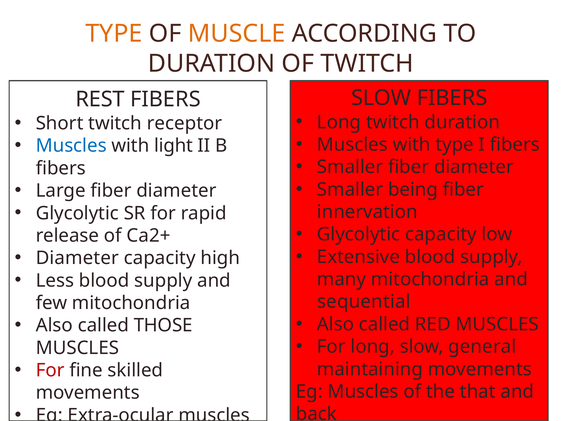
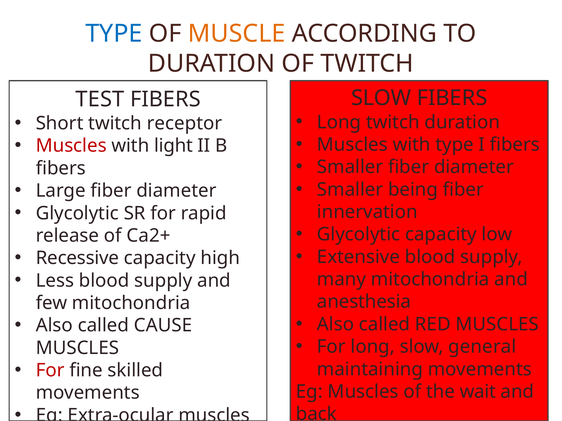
TYPE colour: orange -> blue (114, 34)
REST: REST -> TEST (100, 99)
Muscles colour: blue -> red (71, 146)
Diameter: Diameter -> Recessive (77, 258)
sequential: sequential -> anesthesia (364, 302)
THOSE: THOSE -> CAUSE (163, 326)
that: that -> wait (478, 392)
